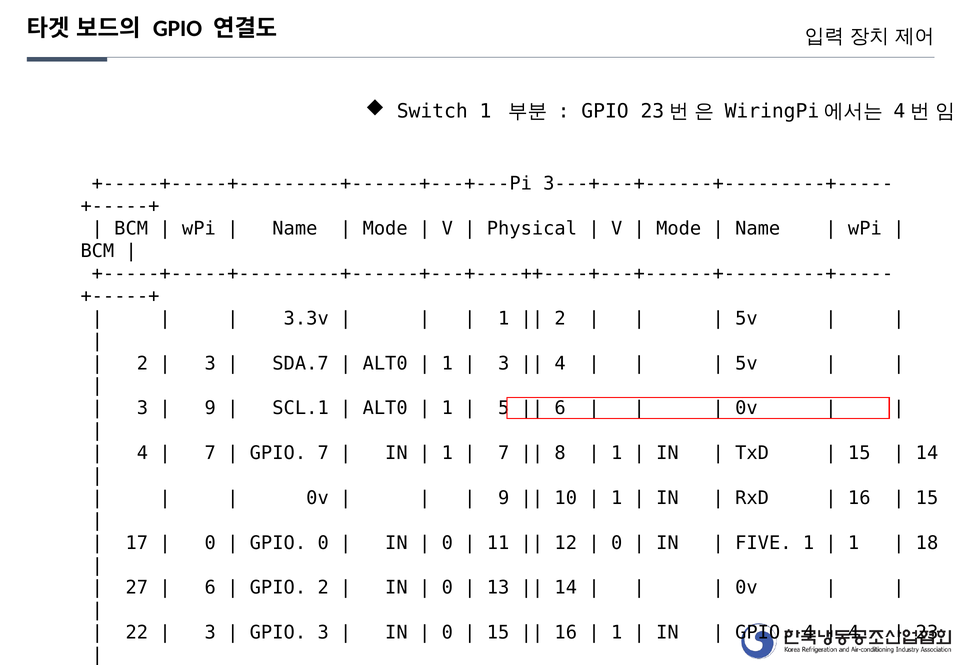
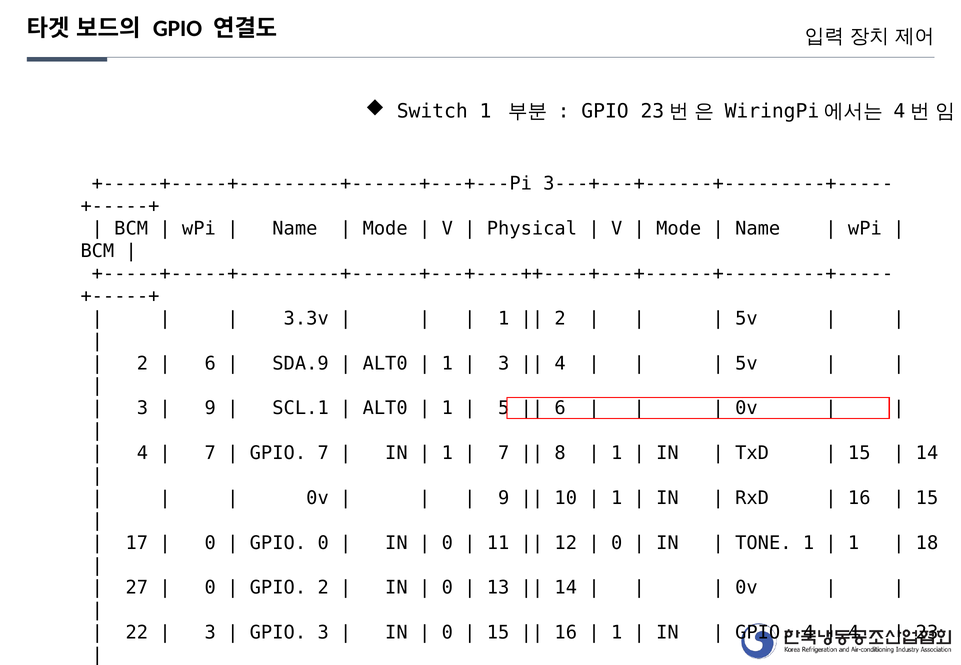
3: 3 -> 6 (210, 363)
SDA.7: SDA.7 -> SDA.9 (301, 363)
FIVE: FIVE -> TONE (763, 543)
6: 6 -> 0 (210, 588)
